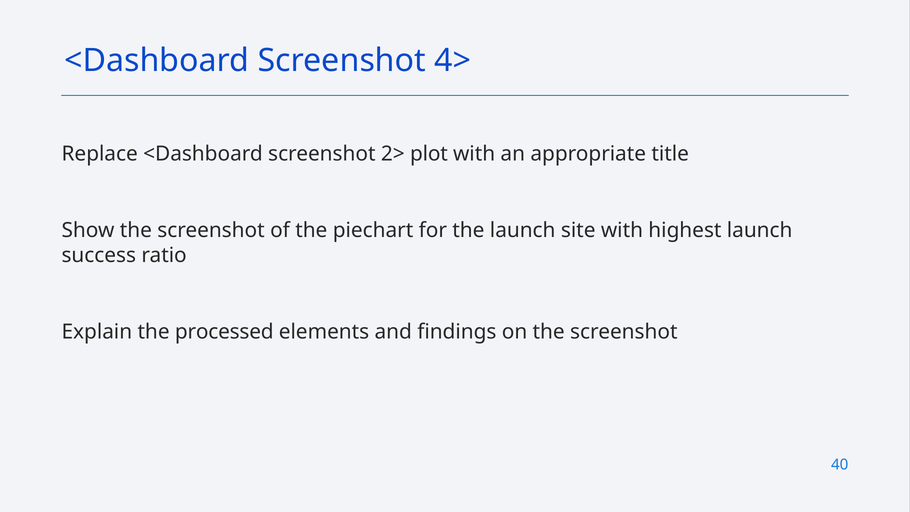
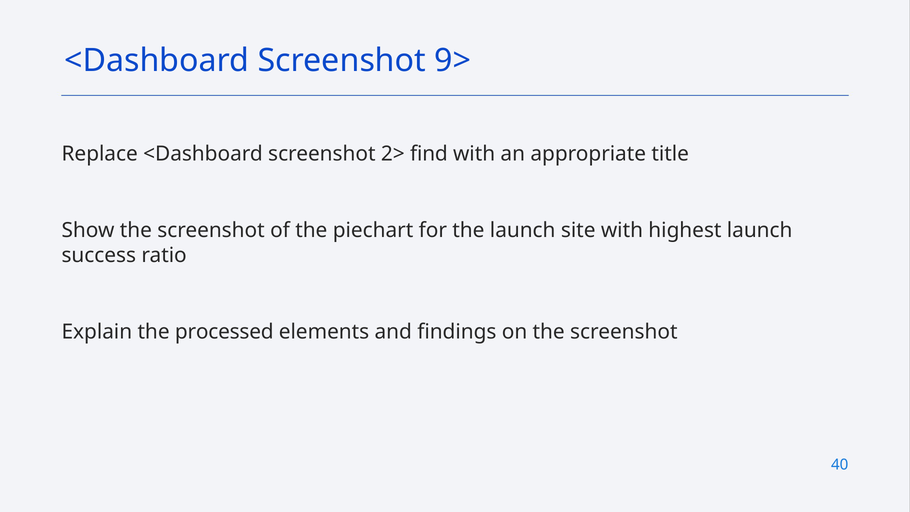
4>: 4> -> 9> (453, 61)
plot: plot -> find (429, 154)
